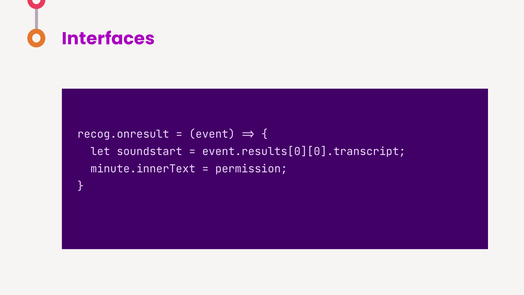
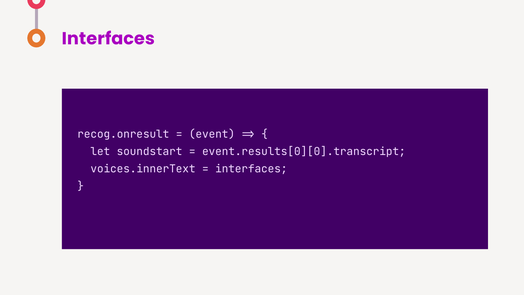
minute.innerText: minute.innerText -> voices.innerText (143, 169)
permission: permission -> interfaces (251, 169)
